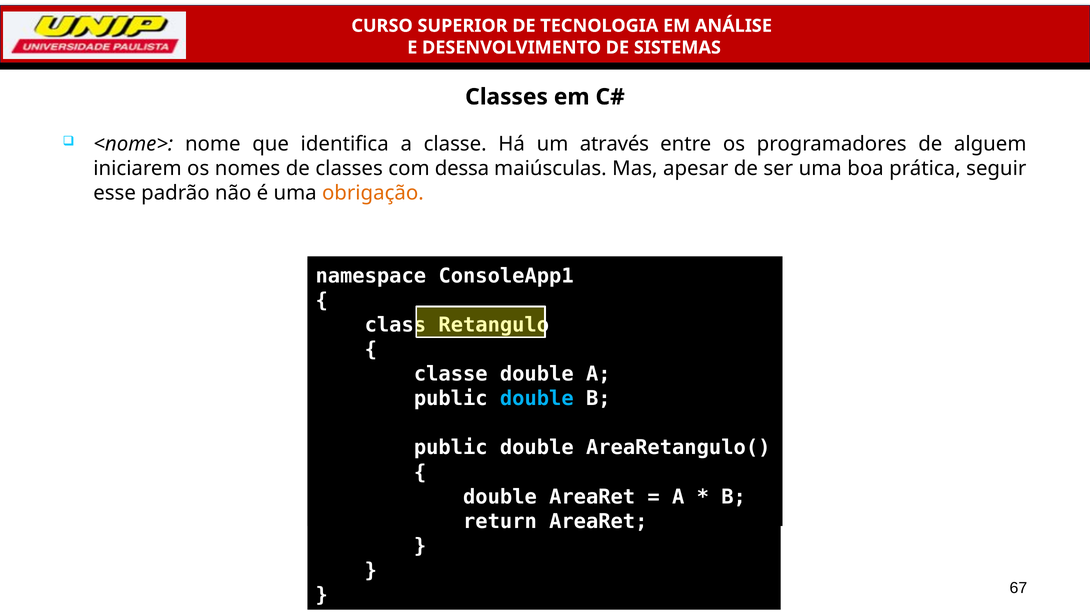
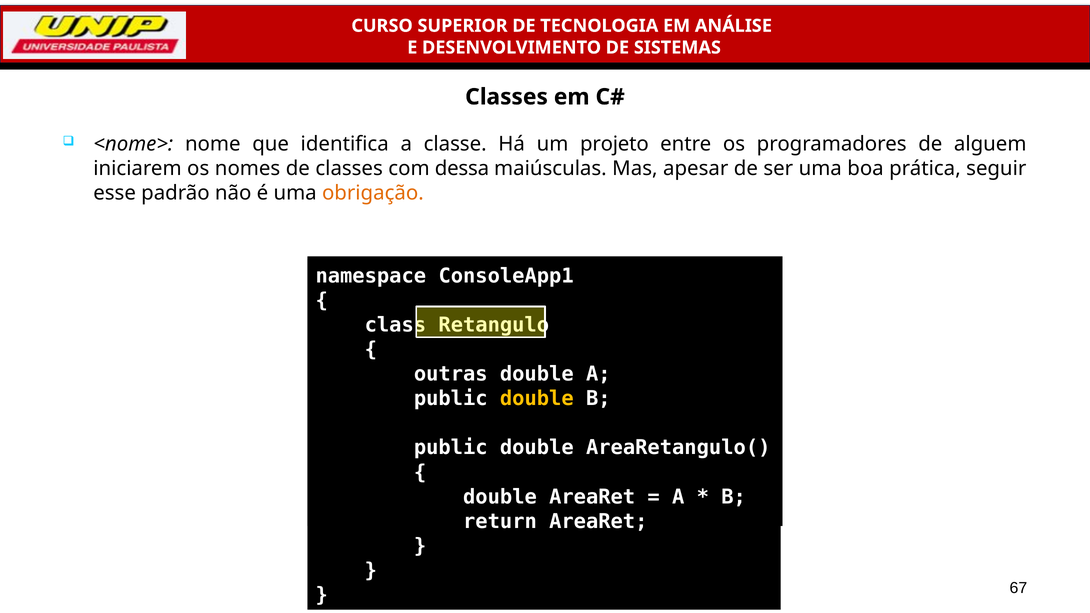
através: através -> projeto (614, 144)
classe: classe -> outras (451, 374)
double colour: light blue -> yellow (537, 399)
